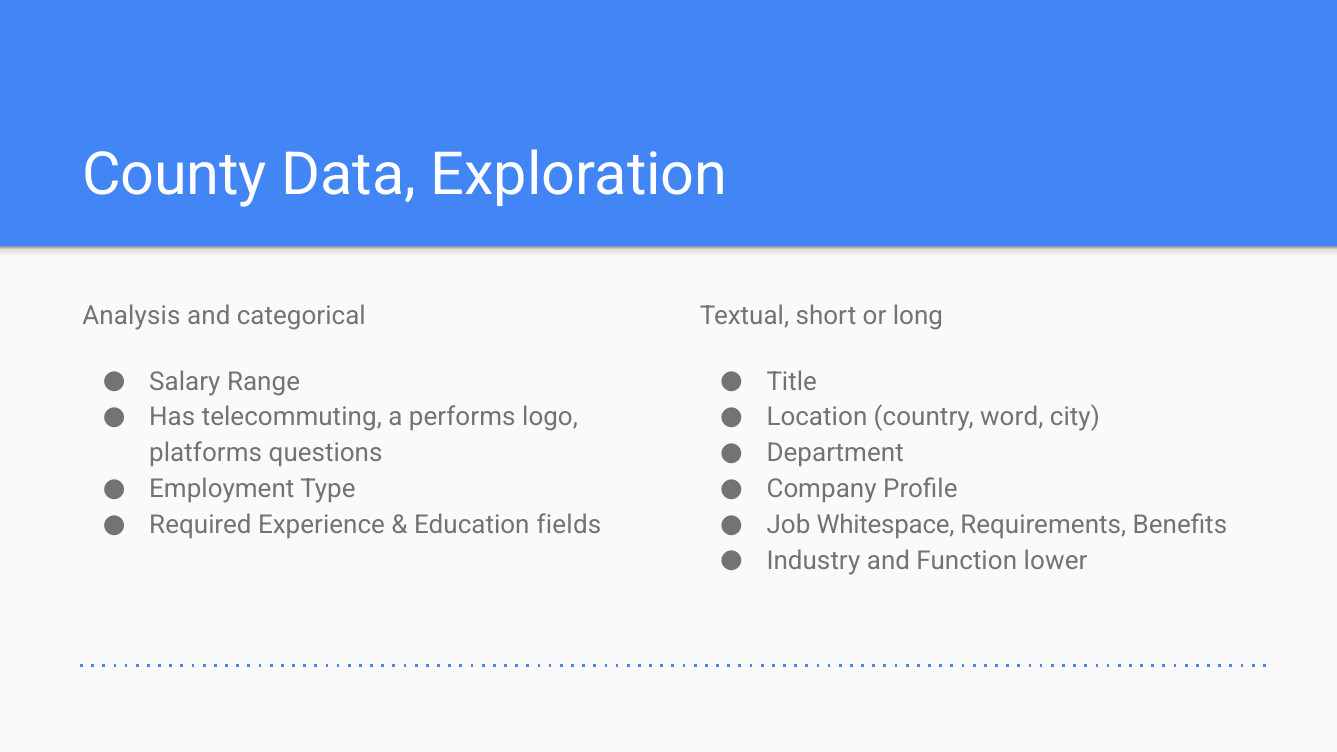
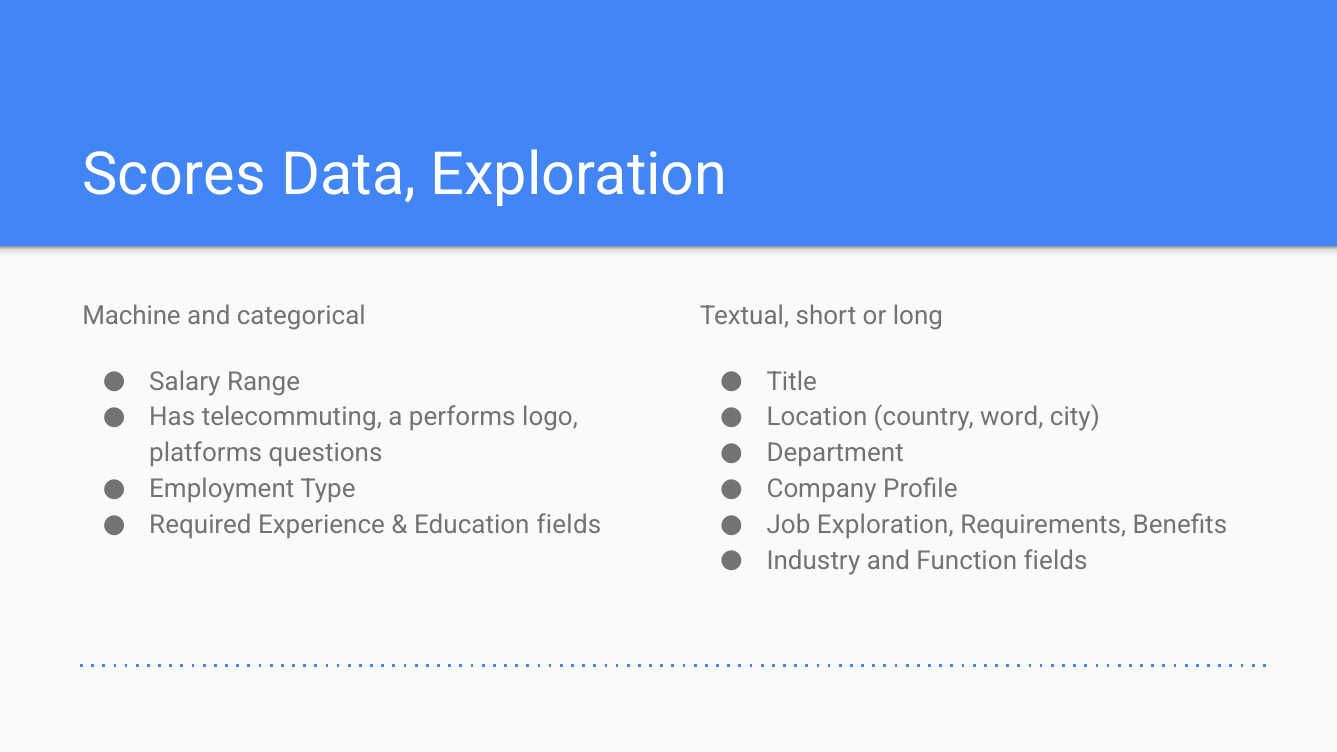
County: County -> Scores (174, 175)
Analysis: Analysis -> Machine (132, 316)
Job Whitespace: Whitespace -> Exploration (885, 525)
Function lower: lower -> fields (1056, 561)
